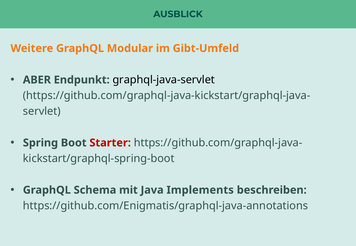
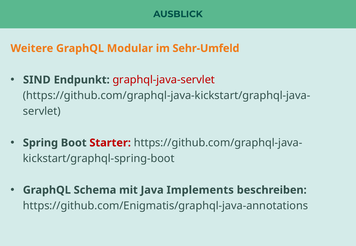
Gibt-Umfeld: Gibt-Umfeld -> Sehr-Umfeld (206, 48)
ABER: ABER -> SIND (37, 80)
graphql-java-servlet colour: black -> red (164, 80)
